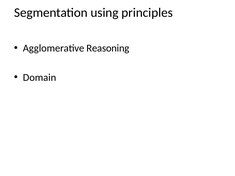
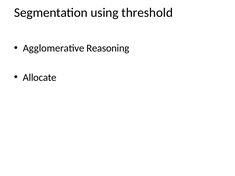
principles: principles -> threshold (147, 13)
Domain: Domain -> Allocate (40, 78)
